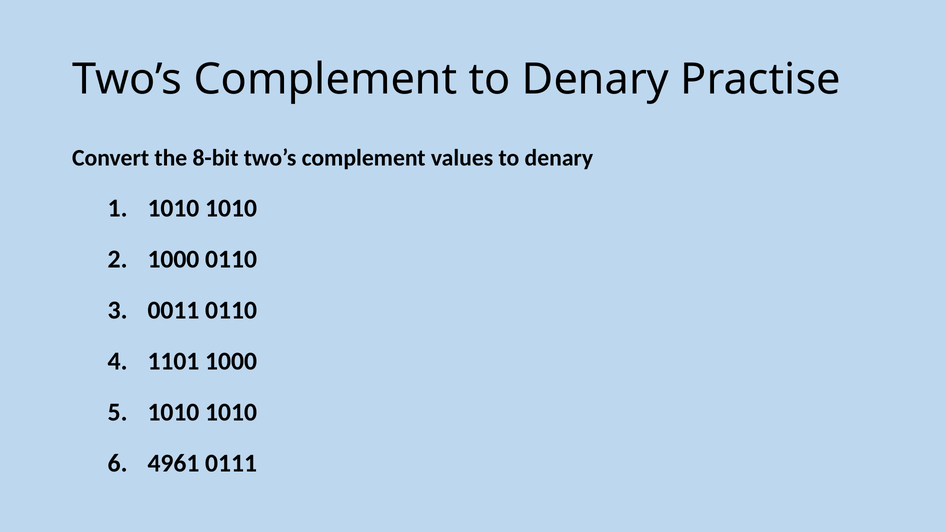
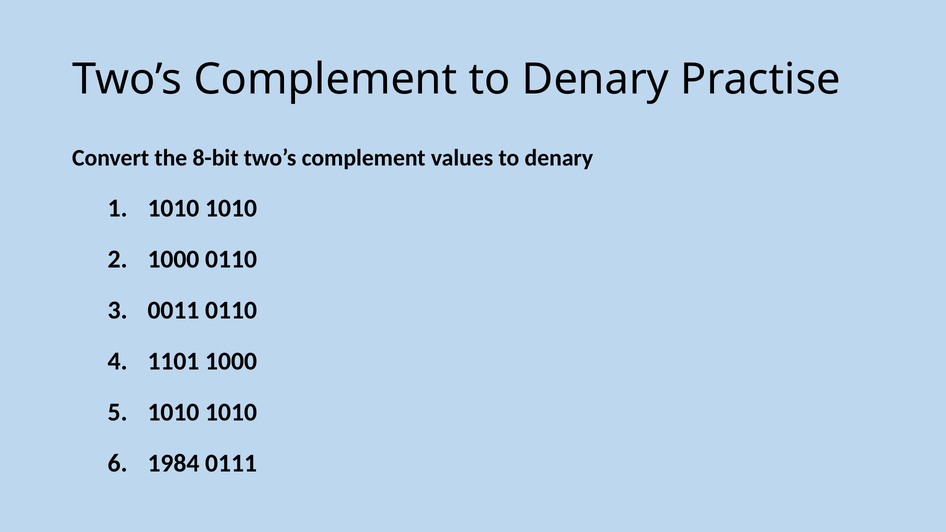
4961: 4961 -> 1984 (173, 463)
